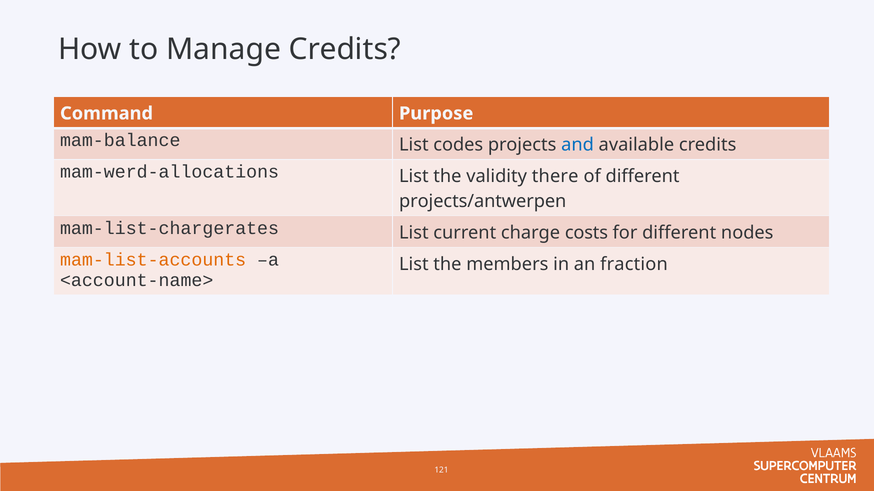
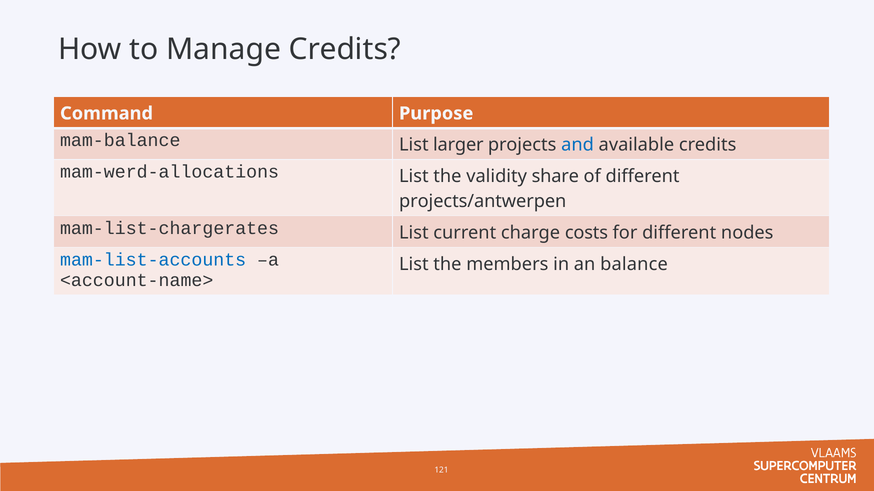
codes: codes -> larger (458, 145)
there: there -> share (555, 177)
mam-list-accounts colour: orange -> blue (153, 260)
fraction: fraction -> balance (634, 264)
